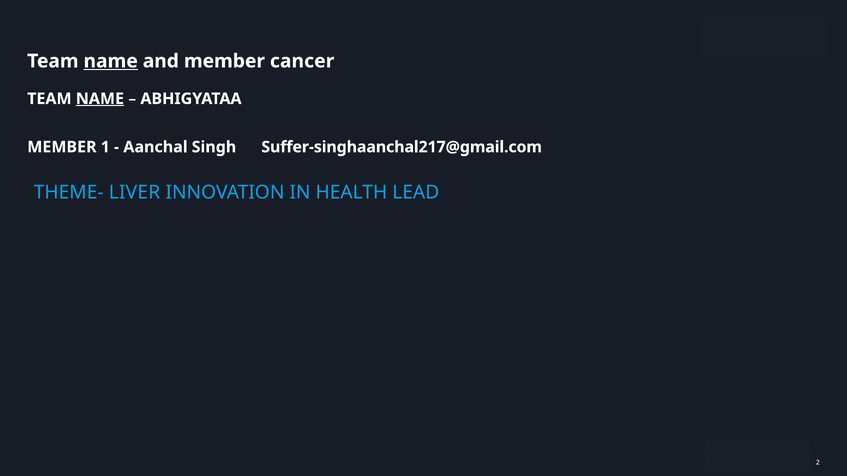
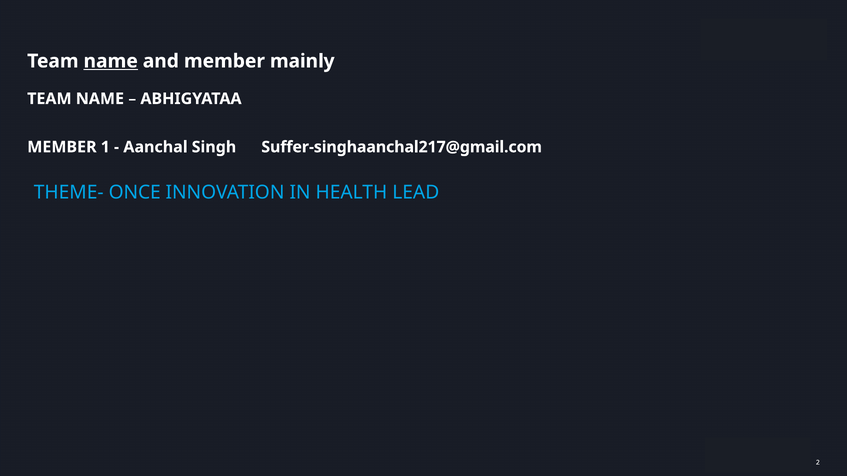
cancer: cancer -> mainly (302, 61)
NAME underline: present -> none (100, 99)
LIVER: LIVER -> ONCE (135, 193)
